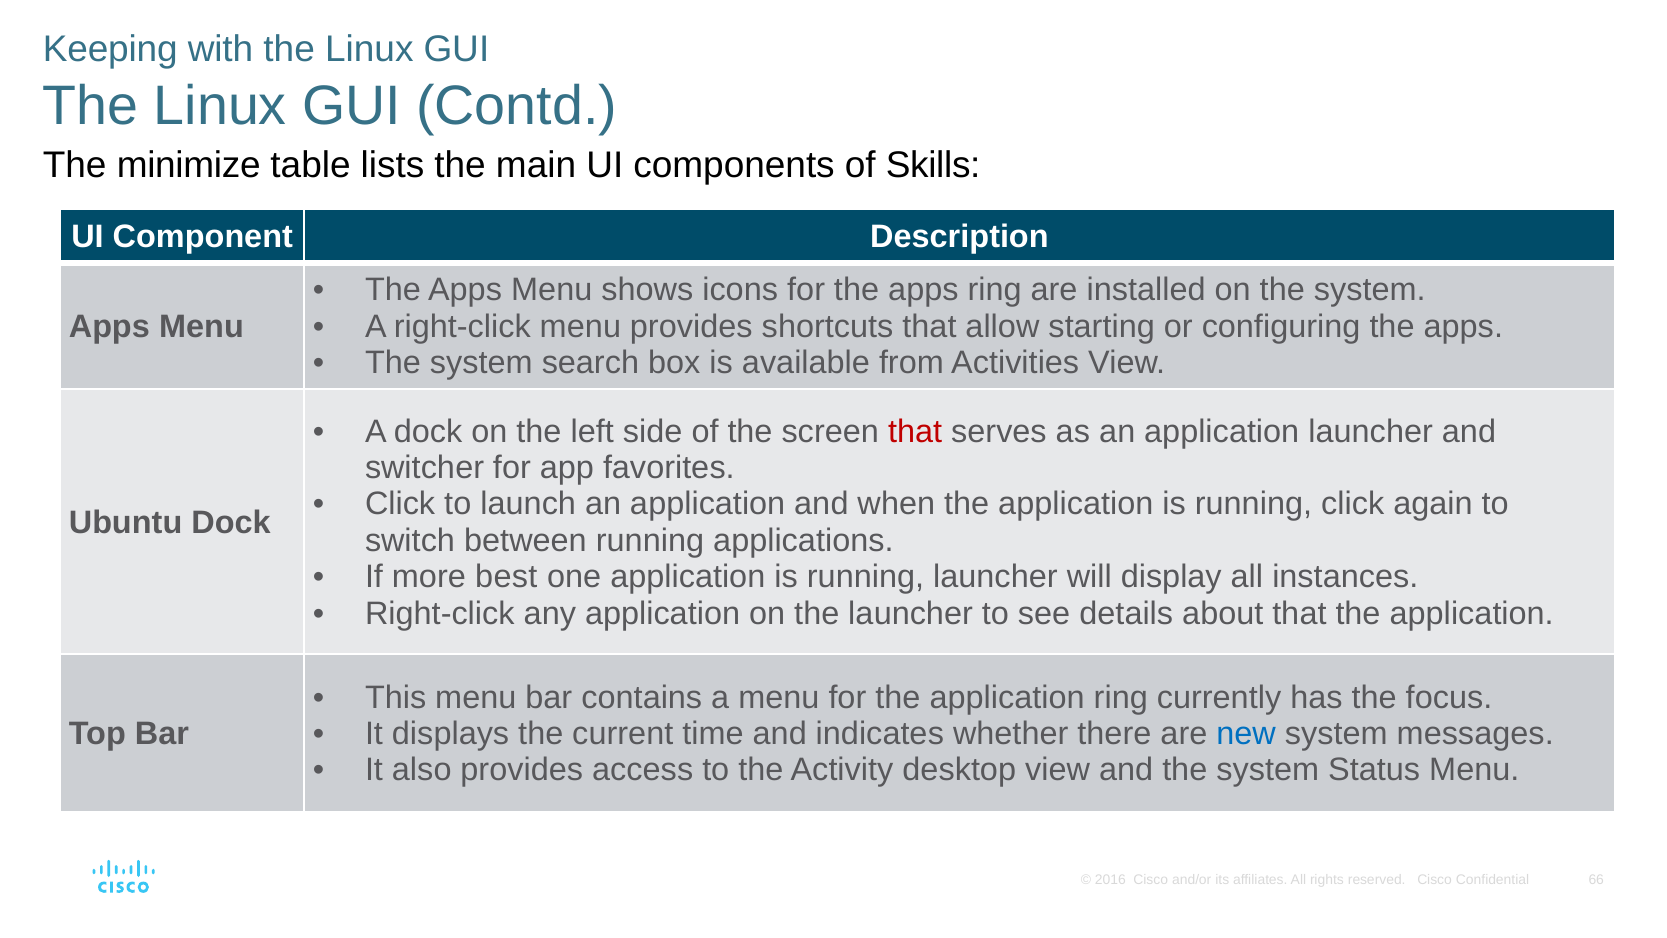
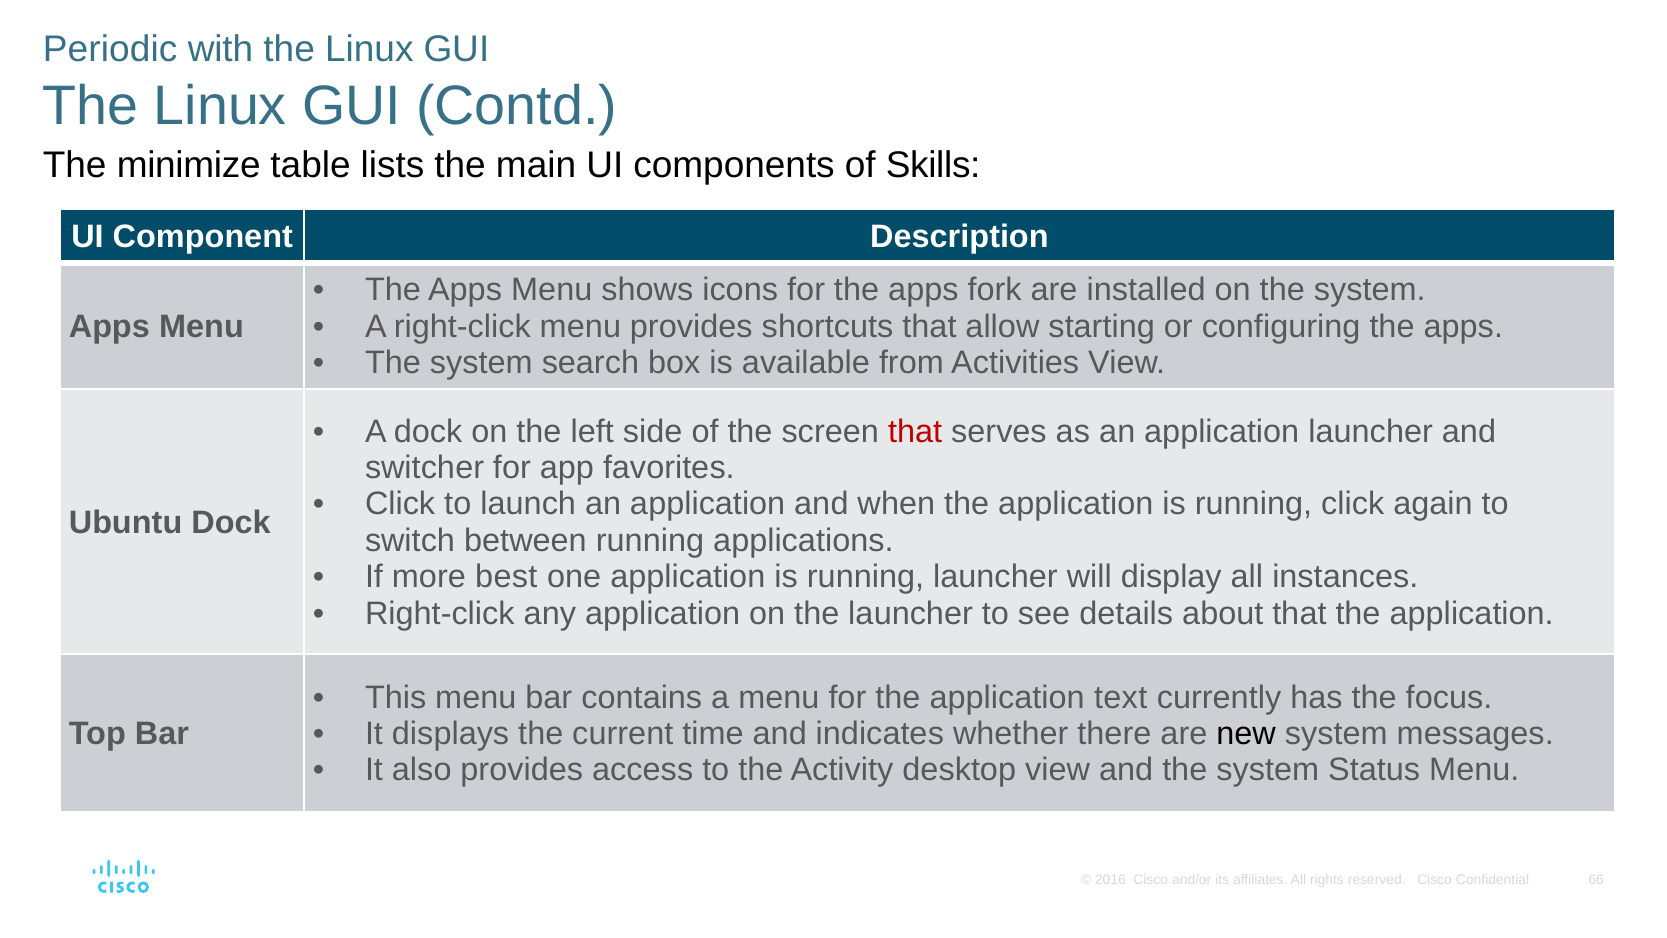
Keeping: Keeping -> Periodic (110, 50)
apps ring: ring -> fork (995, 290)
application ring: ring -> text (1121, 697)
new colour: blue -> black (1246, 734)
